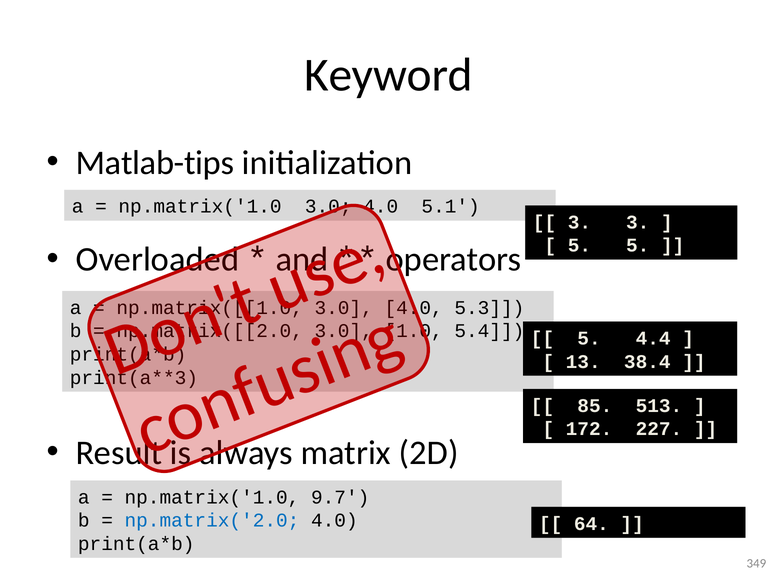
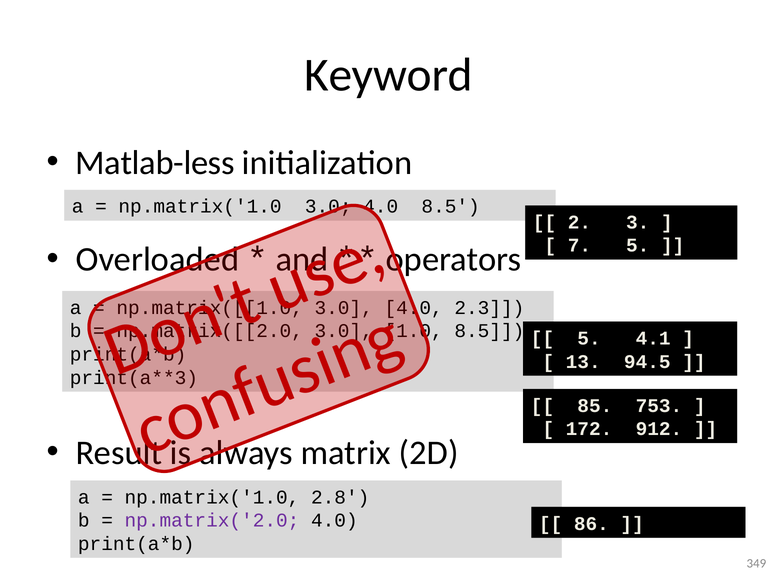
Matlab-tips: Matlab-tips -> Matlab-less (155, 163)
5.1: 5.1 -> 8.5 (451, 207)
3: 3 -> 2 (579, 223)
5: 5 -> 7 (579, 246)
5.3: 5.3 -> 2.3 (489, 308)
5.4: 5.4 -> 8.5 (489, 331)
4.4: 4.4 -> 4.1 (653, 339)
38.4: 38.4 -> 94.5 (647, 362)
513: 513 -> 753 (659, 406)
227: 227 -> 912 (659, 430)
9.7: 9.7 -> 2.8 (340, 498)
np.matrix('2.0 colour: blue -> purple (212, 521)
64: 64 -> 86 (591, 524)
